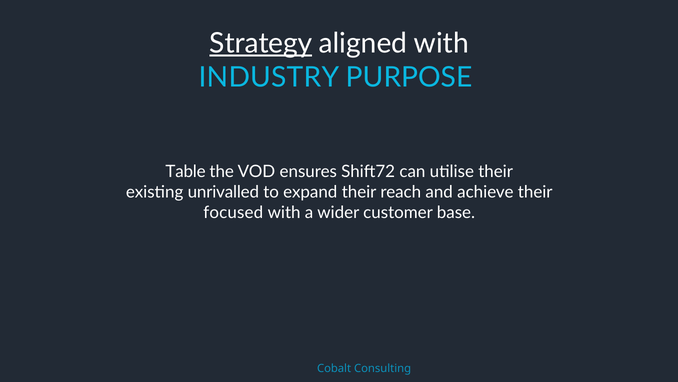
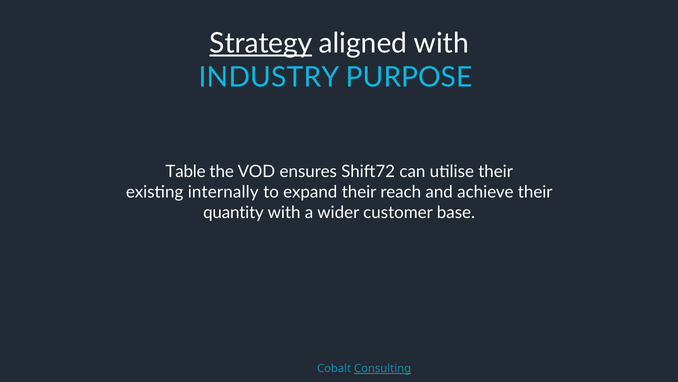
unrivalled: unrivalled -> internally (223, 192)
focused: focused -> quantity (233, 212)
Consulting underline: none -> present (383, 368)
